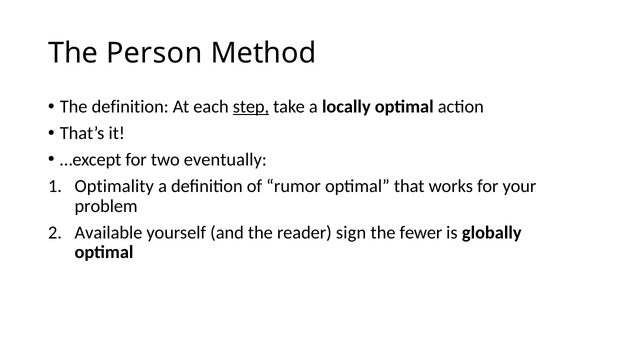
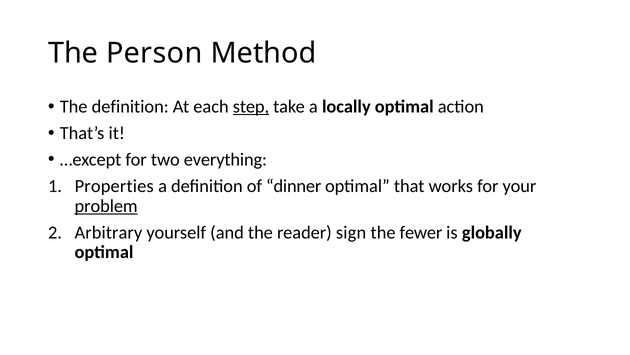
eventually: eventually -> everything (225, 159)
Optimality: Optimality -> Properties (114, 186)
rumor: rumor -> dinner (294, 186)
problem underline: none -> present (106, 206)
Available: Available -> Arbitrary (108, 232)
